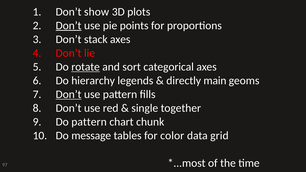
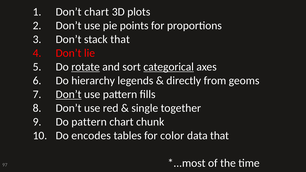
Don’t show: show -> chart (97, 12)
Don’t underline: present -> none (69, 26)
stack axes: axes -> that (120, 39)
categorical underline: none -> present (169, 67)
main: main -> from (215, 81)
message: message -> encodes (91, 136)
data grid: grid -> that (220, 136)
